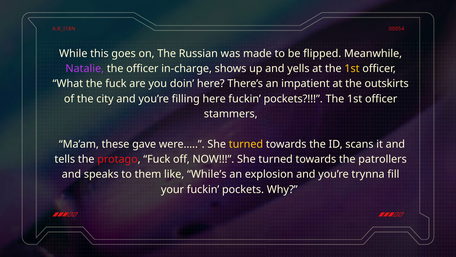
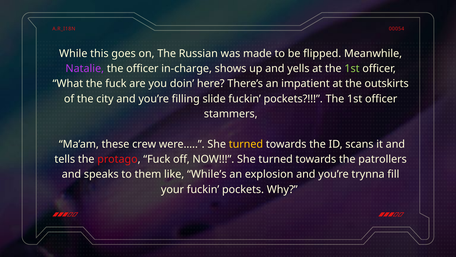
1st colour: yellow -> light green (352, 69)
filling here: here -> slide (214, 99)
gave: gave -> crew (144, 144)
